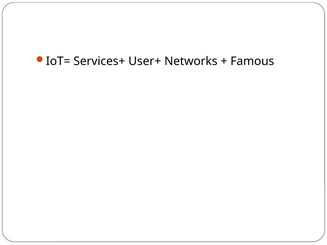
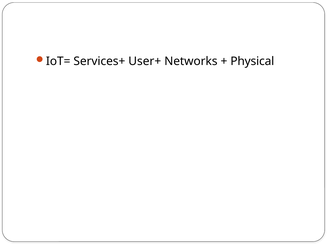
Famous: Famous -> Physical (252, 61)
